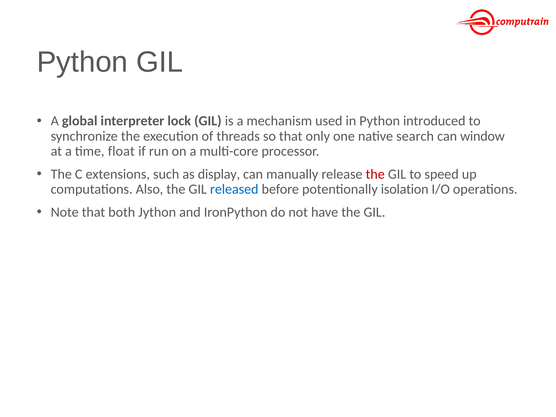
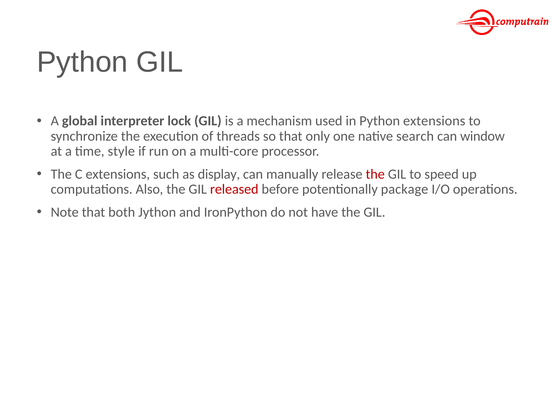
Python introduced: introduced -> extensions (434, 121)
float: float -> style (121, 151)
released colour: blue -> red (234, 189)
isolation: isolation -> package (405, 189)
